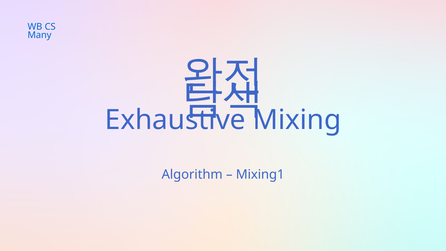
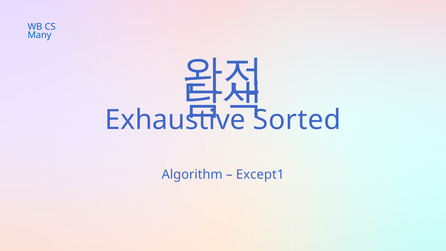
Mixing: Mixing -> Sorted (297, 120)
Mixing1: Mixing1 -> Except1 (260, 175)
